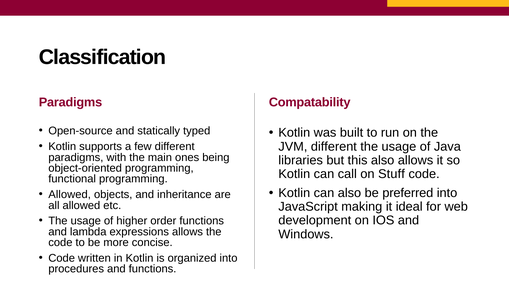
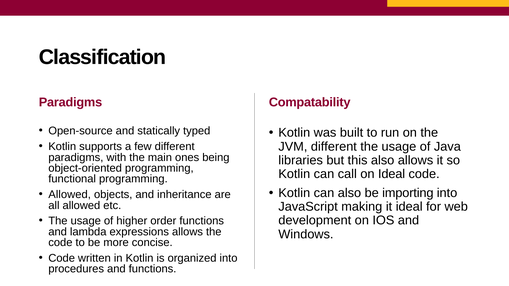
on Stuff: Stuff -> Ideal (392, 174)
preferred: preferred -> importing (408, 193)
